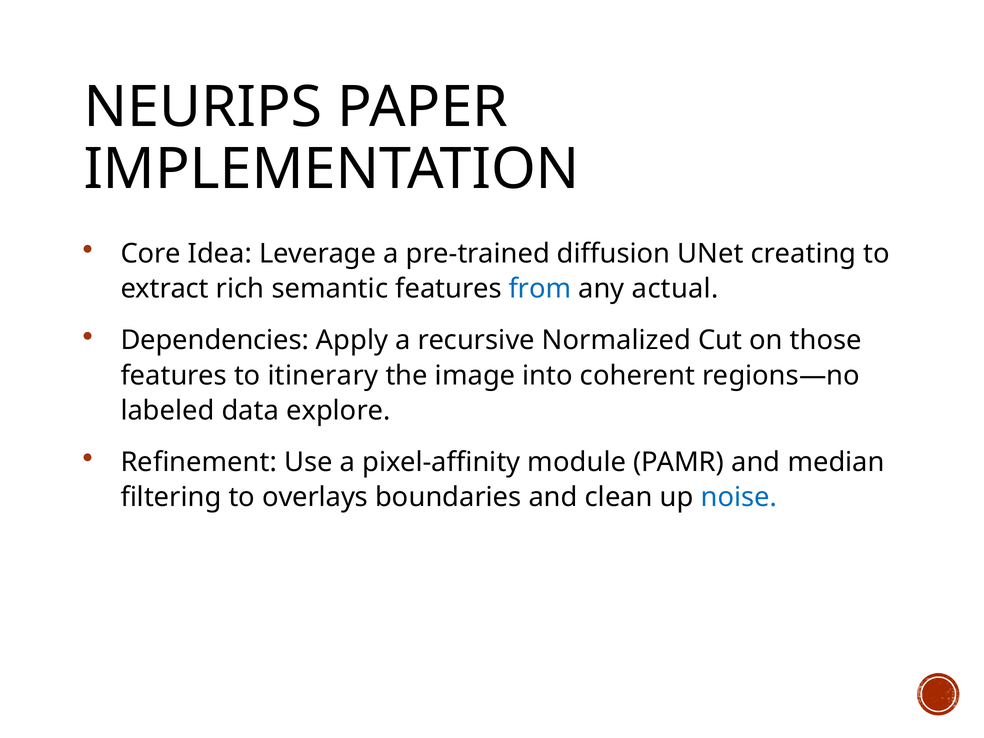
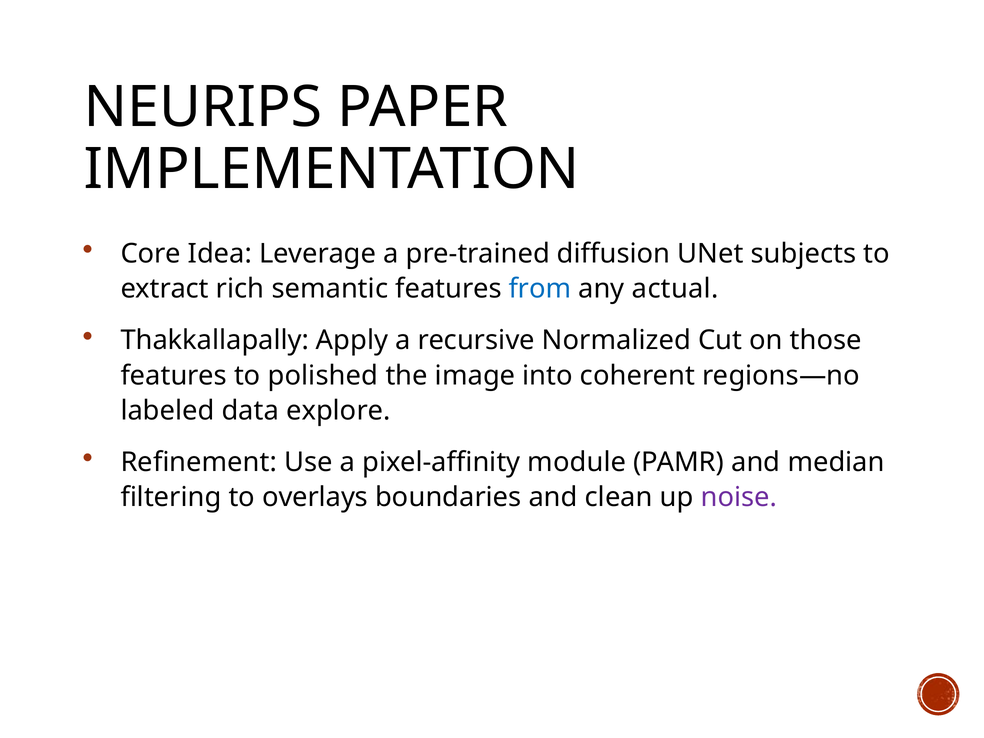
creating: creating -> subjects (803, 254)
Dependencies: Dependencies -> Thakkallapally (215, 340)
itinerary: itinerary -> polished (323, 376)
noise colour: blue -> purple (739, 497)
